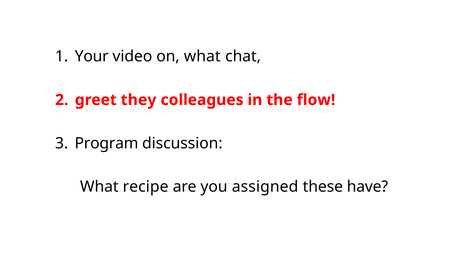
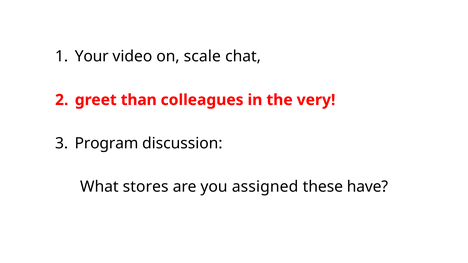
on what: what -> scale (202, 57)
they: they -> than (139, 100)
flow: flow -> very (316, 100)
recipe: recipe -> stores (146, 187)
